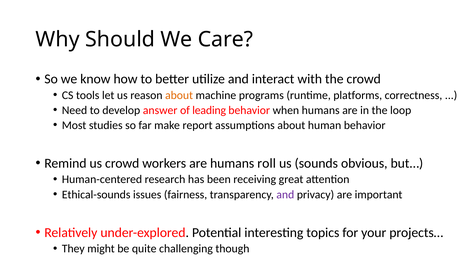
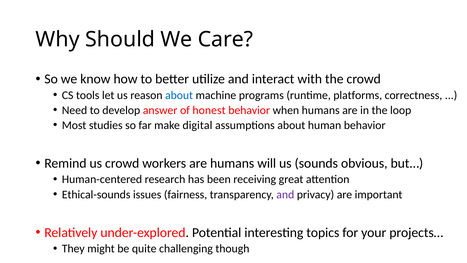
about colour: orange -> blue (179, 95)
leading: leading -> honest (209, 110)
report: report -> digital (197, 125)
roll: roll -> will (267, 163)
